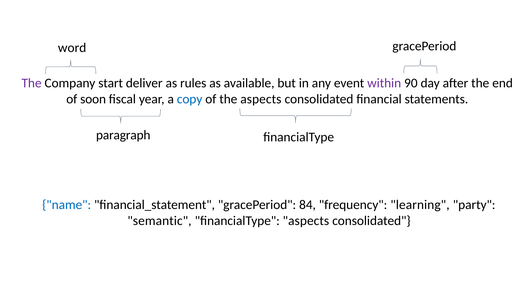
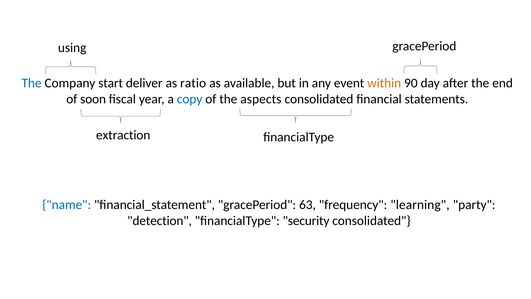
word: word -> using (72, 48)
The colour: purple -> blue (32, 83)
rules: rules -> ratio (193, 83)
within colour: purple -> orange (384, 83)
paragraph: paragraph -> extraction (123, 135)
84: 84 -> 63 (307, 205)
semantic: semantic -> detection (160, 221)
financialType aspects: aspects -> security (306, 221)
